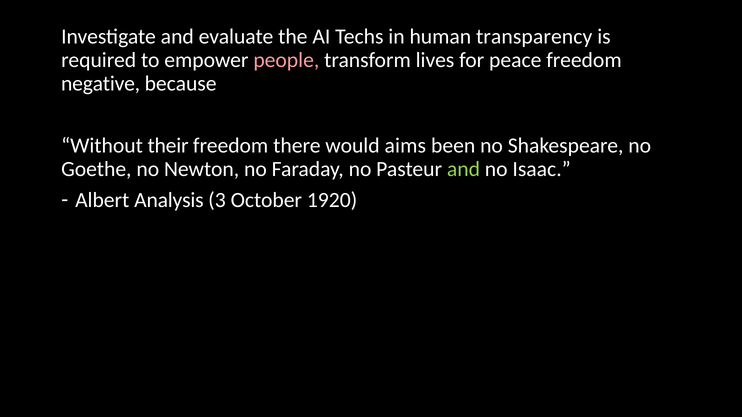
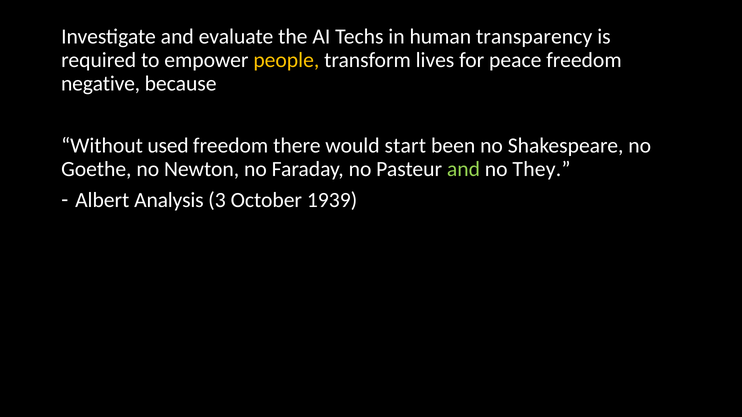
people colour: pink -> yellow (286, 60)
their: their -> used (168, 146)
aims: aims -> start (405, 146)
Isaac: Isaac -> They (542, 169)
1920: 1920 -> 1939 (332, 200)
